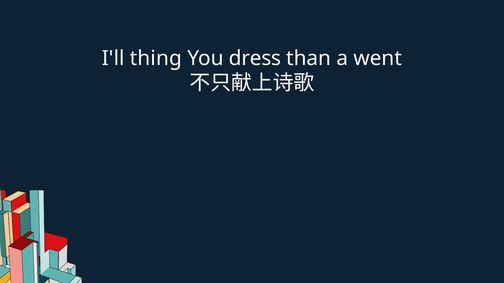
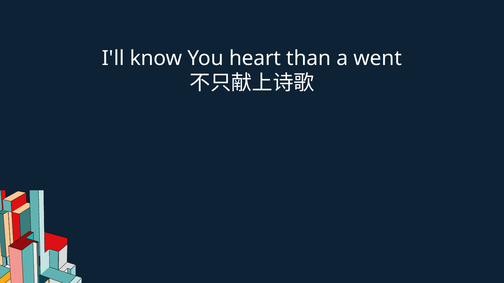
thing: thing -> know (156, 58)
dress: dress -> heart (255, 58)
